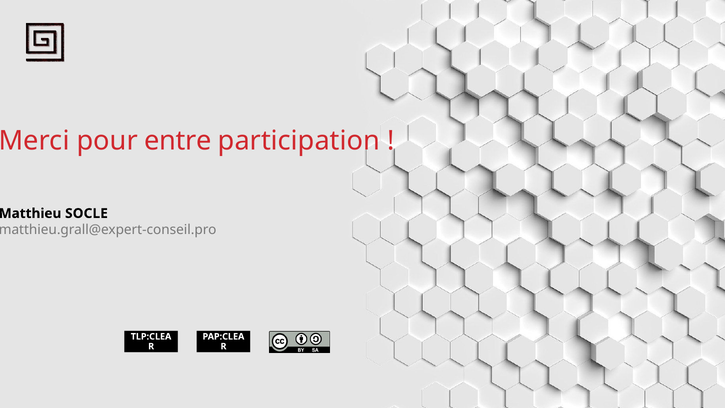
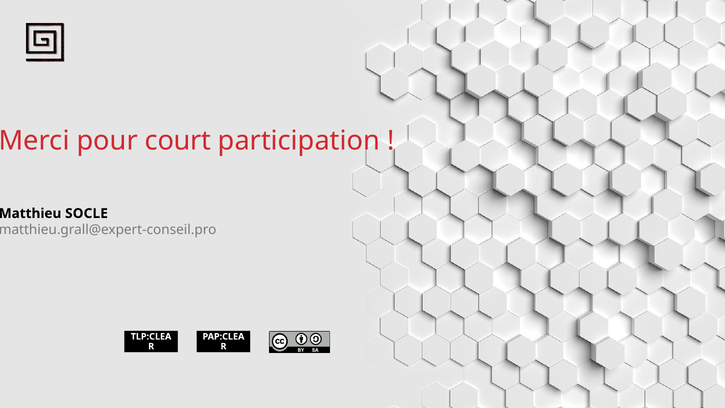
entre: entre -> court (178, 141)
